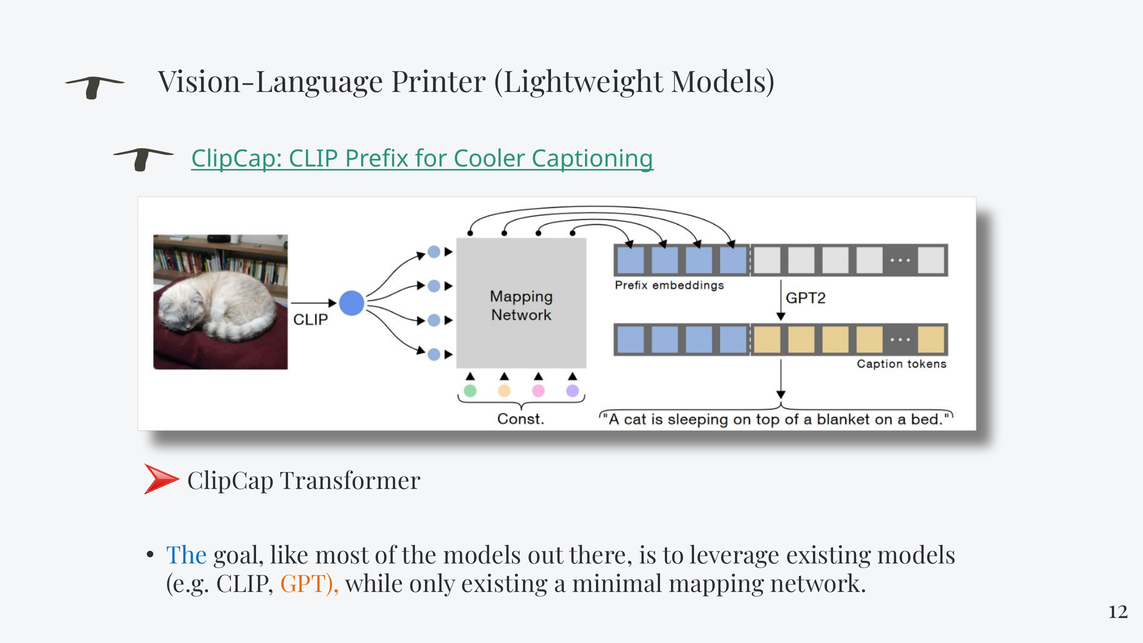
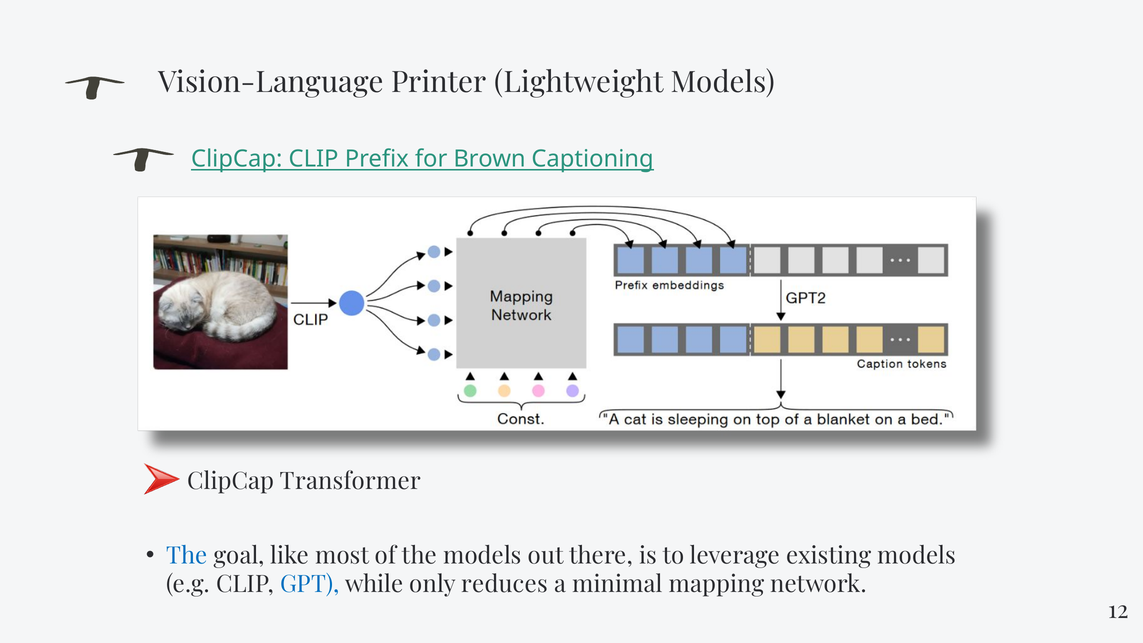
Cooler: Cooler -> Brown (490, 159)
GPT colour: orange -> blue (310, 584)
only existing: existing -> reduces (505, 584)
